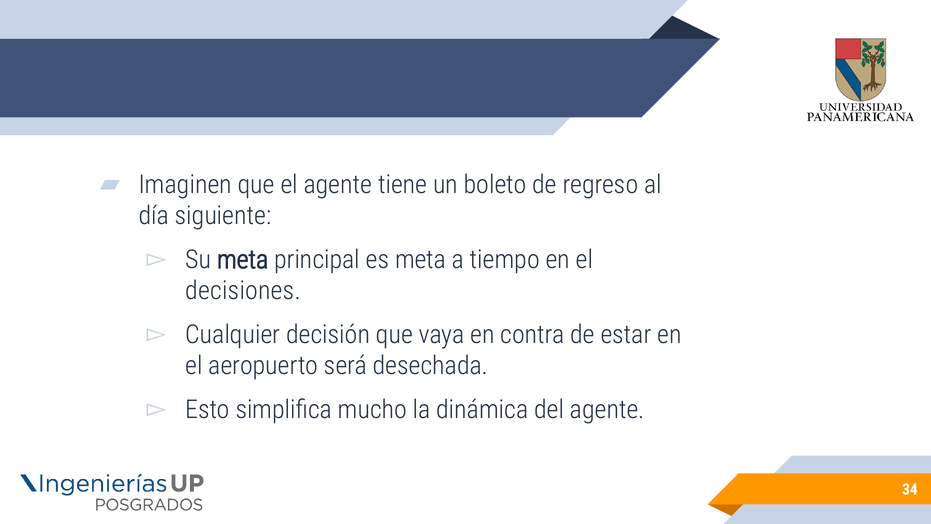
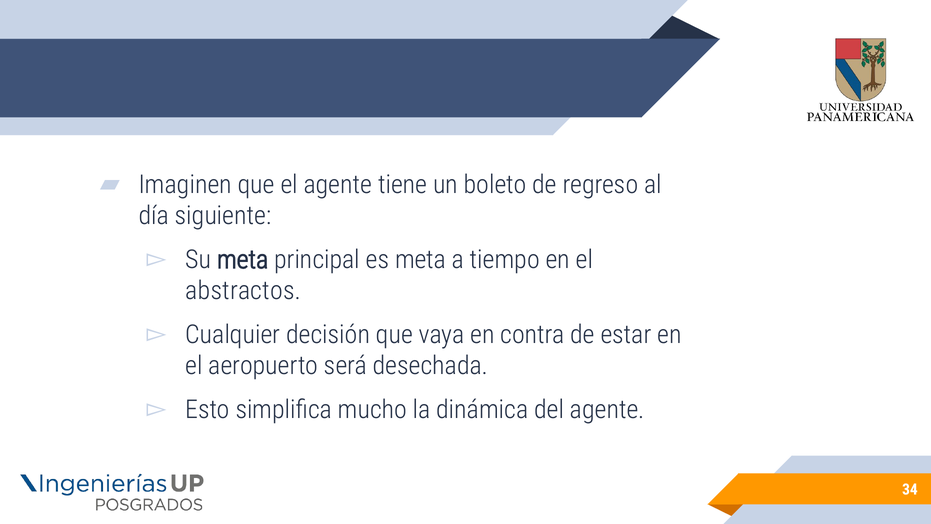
decisiones: decisiones -> abstractos (243, 291)
